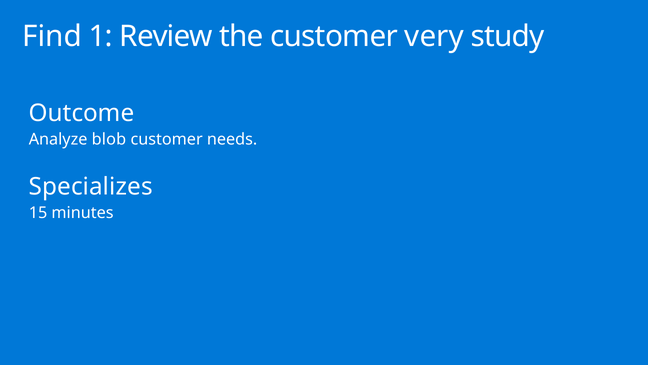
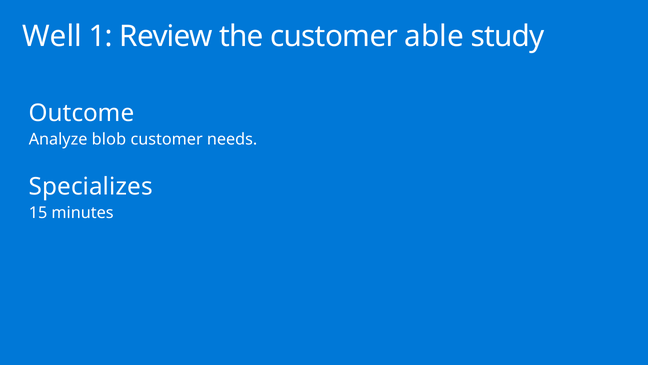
Find: Find -> Well (52, 36)
very: very -> able (434, 36)
